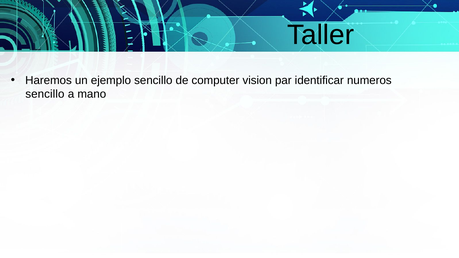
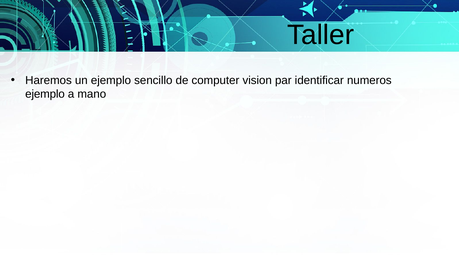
sencillo: sencillo -> ejemplo (45, 94)
